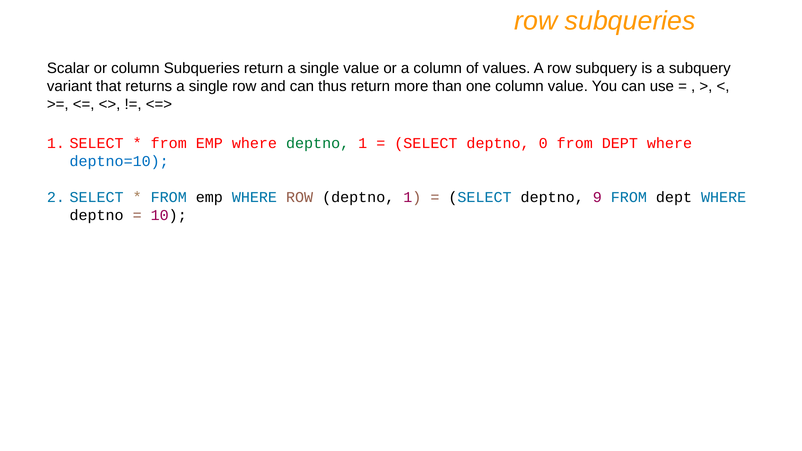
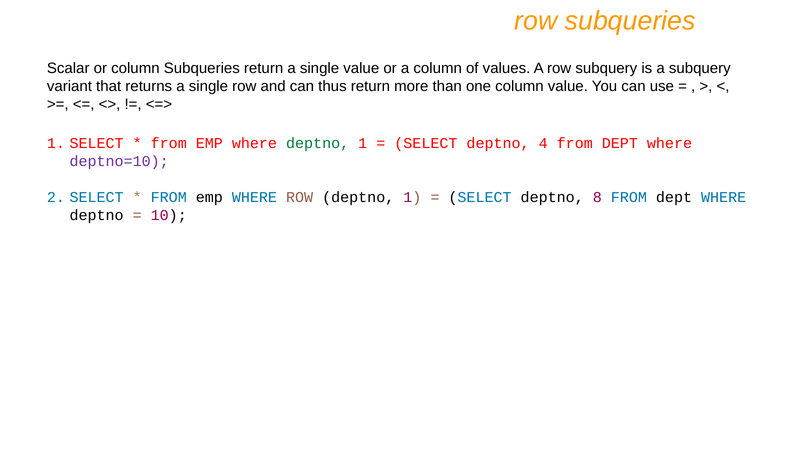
0: 0 -> 4 (543, 143)
deptno=10 colour: blue -> purple (119, 161)
9: 9 -> 8 (597, 197)
